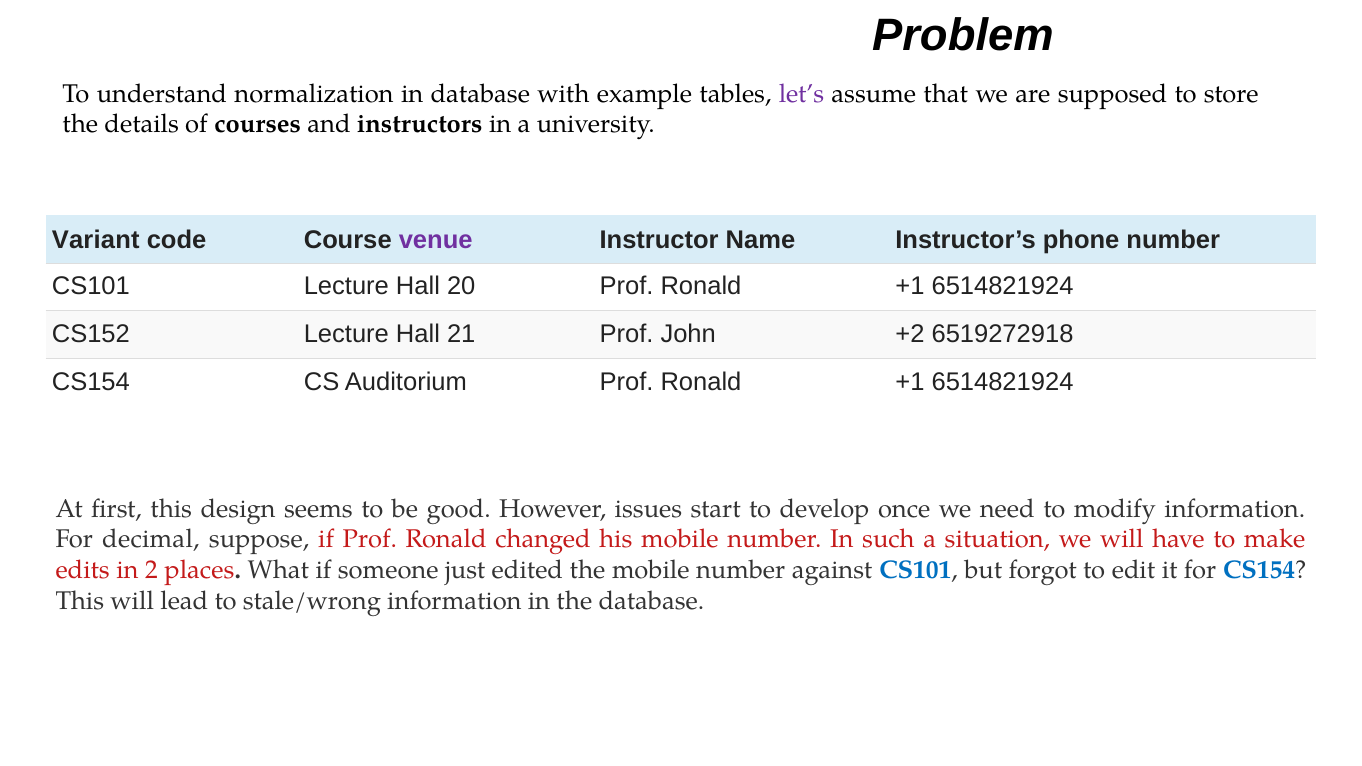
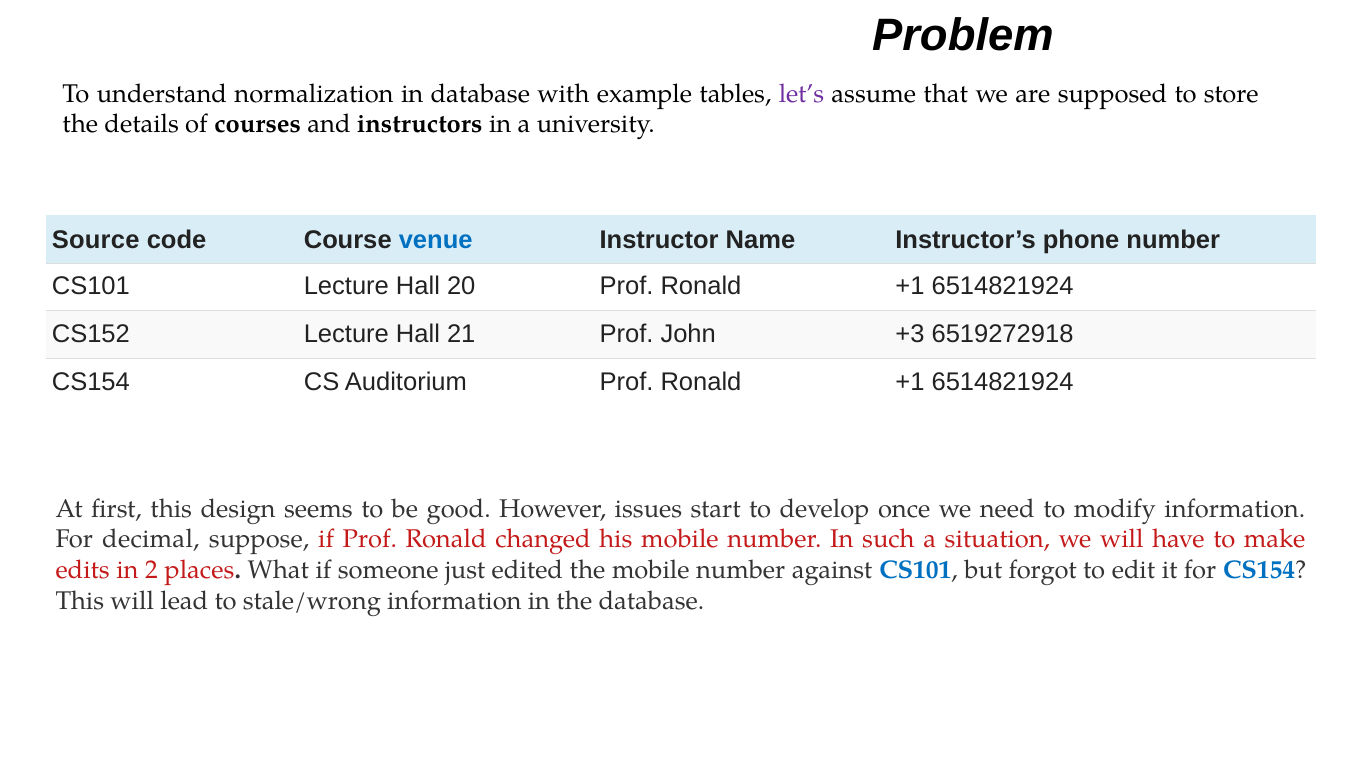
Variant: Variant -> Source (96, 240)
venue colour: purple -> blue (436, 240)
+2: +2 -> +3 (910, 334)
